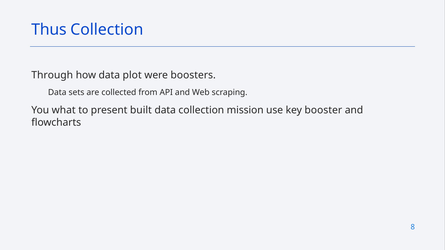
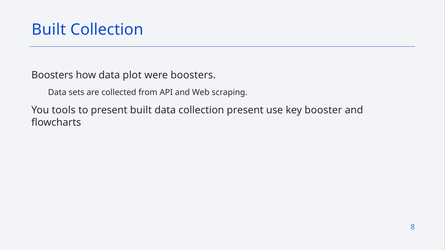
Thus: Thus -> Built (49, 30)
Through: Through -> Boosters (52, 75)
what: what -> tools (64, 110)
collection mission: mission -> present (245, 110)
